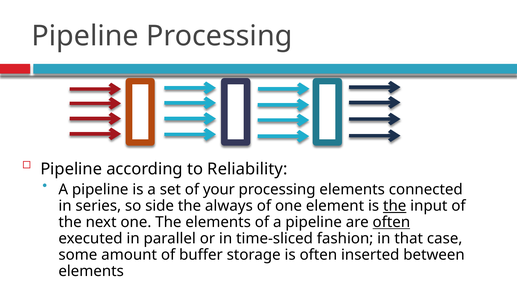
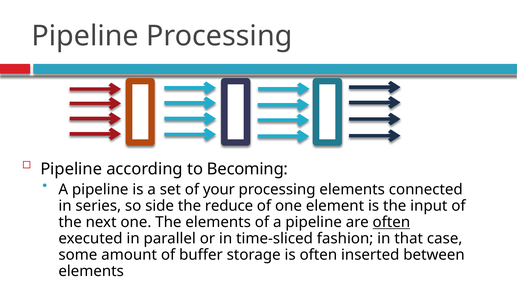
Reliability: Reliability -> Becoming (248, 169)
always: always -> reduce (229, 206)
the underline: present -> none (395, 206)
